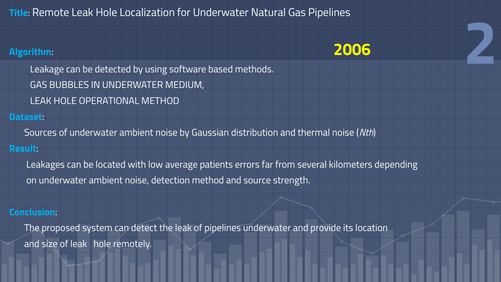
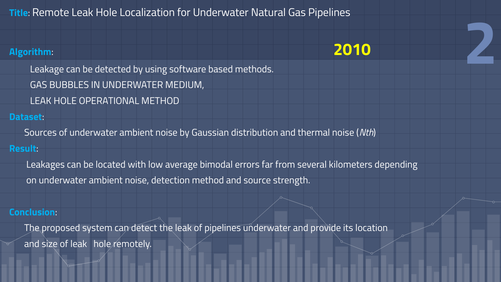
2006: 2006 -> 2010 (352, 50)
patients: patients -> bimodal (216, 164)
